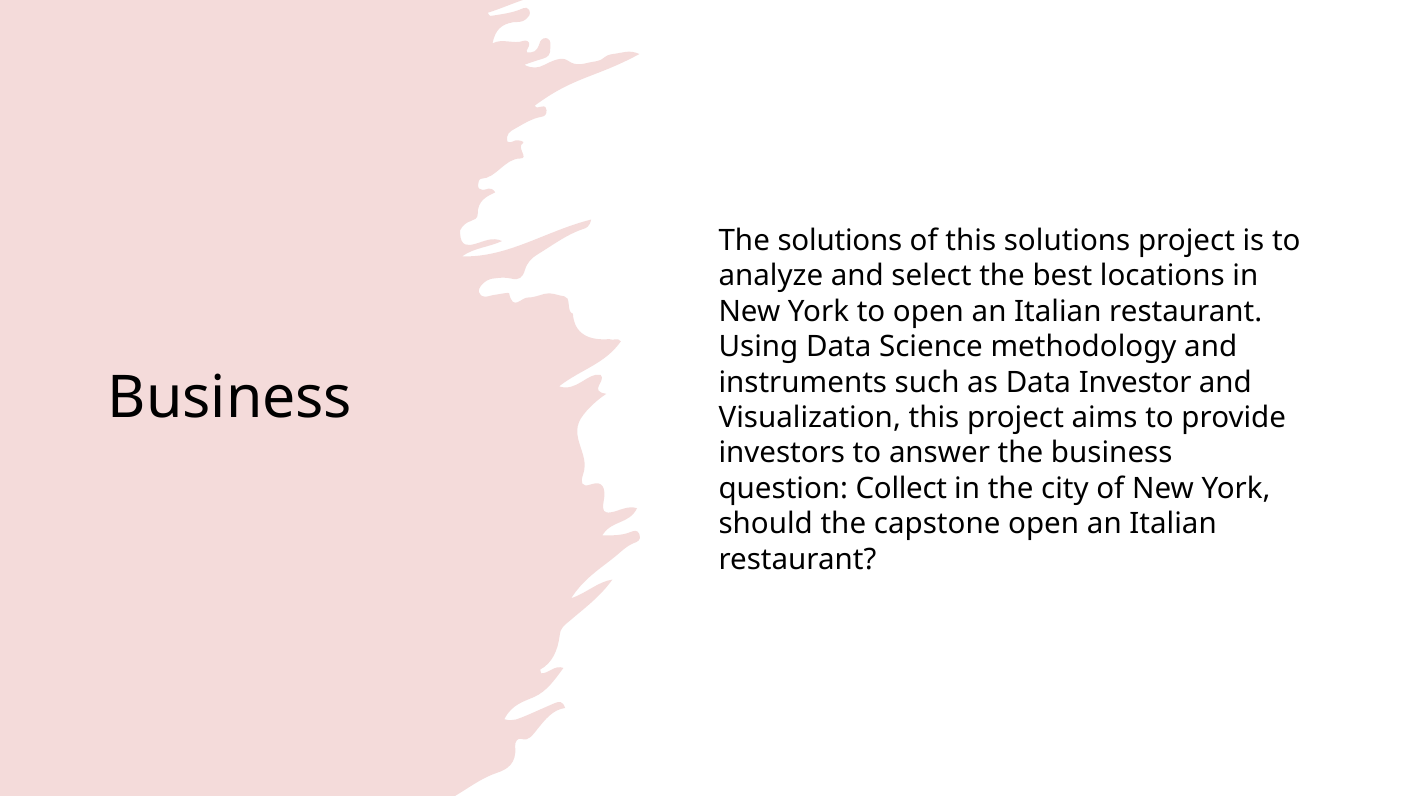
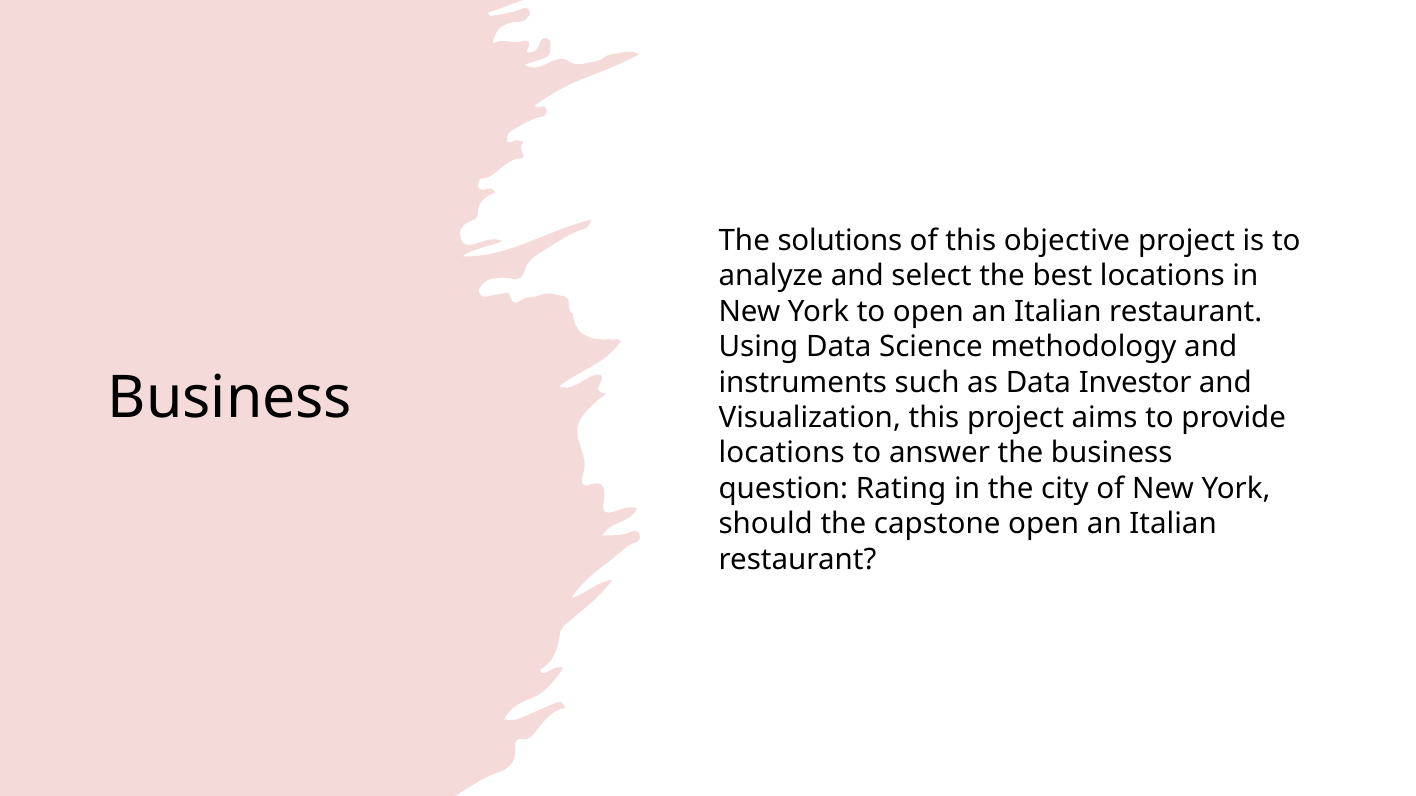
this solutions: solutions -> objective (1067, 241)
investors: investors -> locations (782, 453)
Collect: Collect -> Rating (901, 489)
